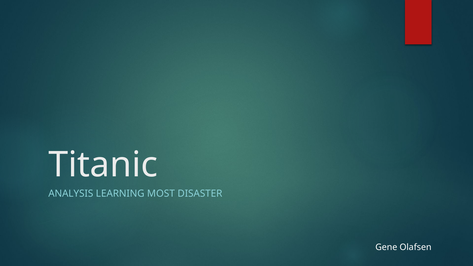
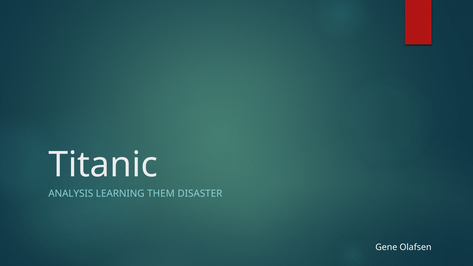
MOST: MOST -> THEM (161, 194)
